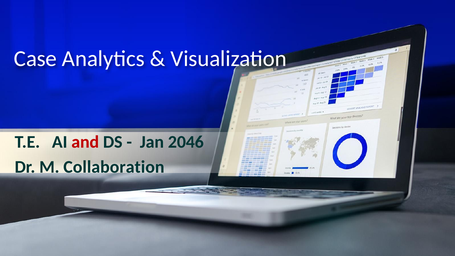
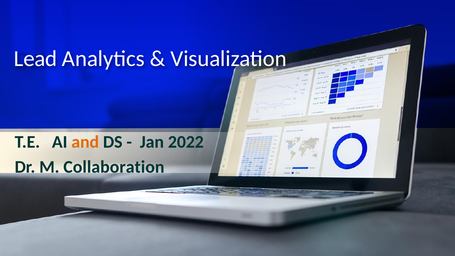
Case: Case -> Lead (36, 59)
and colour: red -> orange (85, 142)
2046: 2046 -> 2022 (186, 142)
